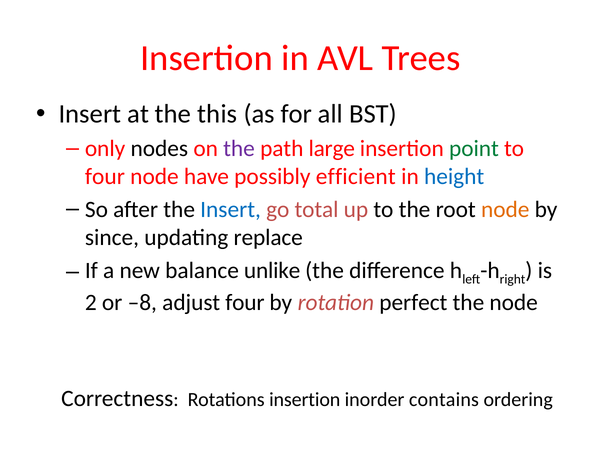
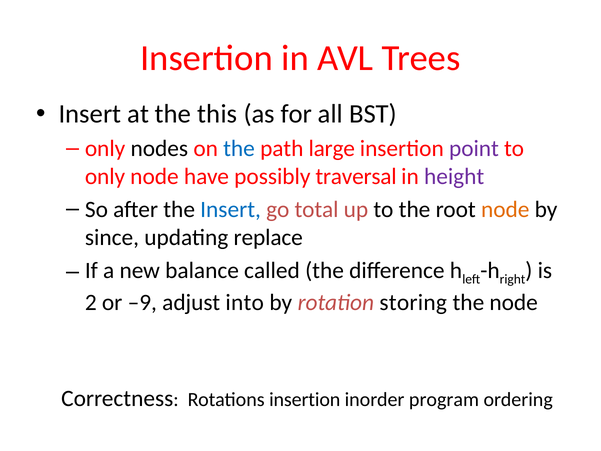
the colour: purple -> blue (239, 149)
point colour: green -> purple (474, 149)
four: four -> only (105, 177)
efficient: efficient -> traversal (356, 177)
height colour: blue -> purple (454, 177)
unlike: unlike -> called (272, 270)
–8: –8 -> –9 (142, 302)
adjust four: four -> into (245, 302)
perfect: perfect -> storing (413, 302)
contains: contains -> program (444, 399)
